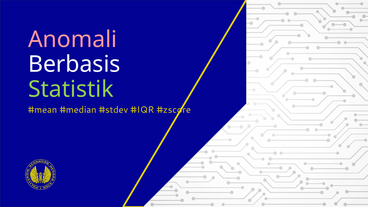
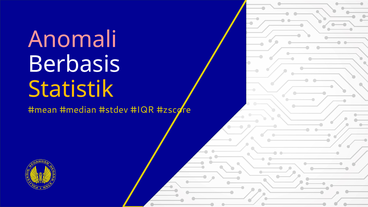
Statistik colour: light green -> yellow (71, 89)
